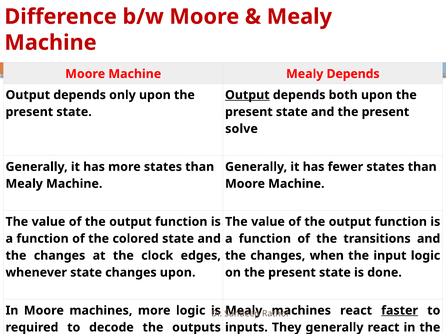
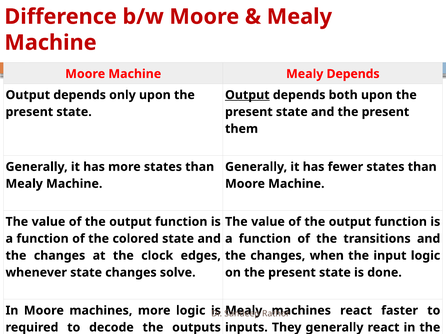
solve: solve -> them (242, 129)
changes upon: upon -> solve (178, 273)
faster underline: present -> none (400, 311)
